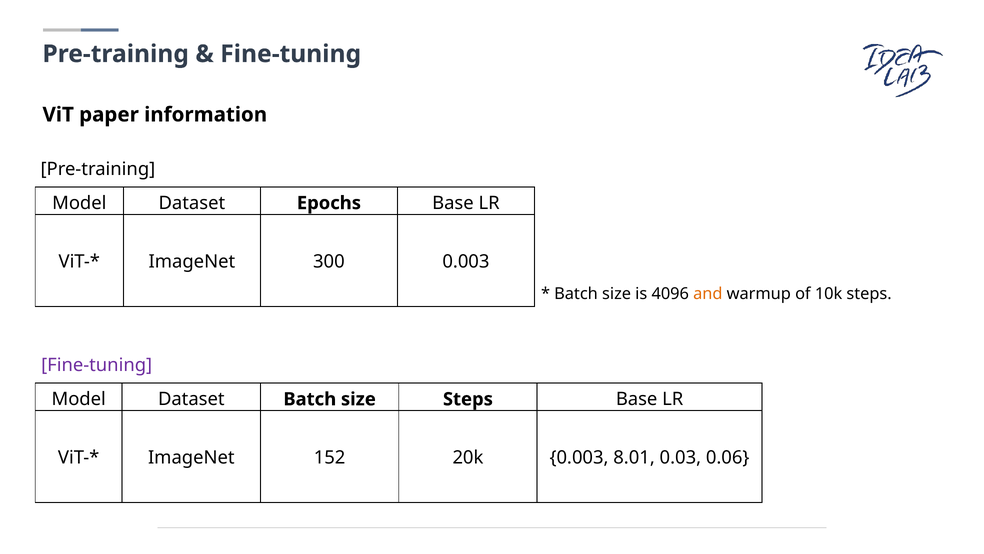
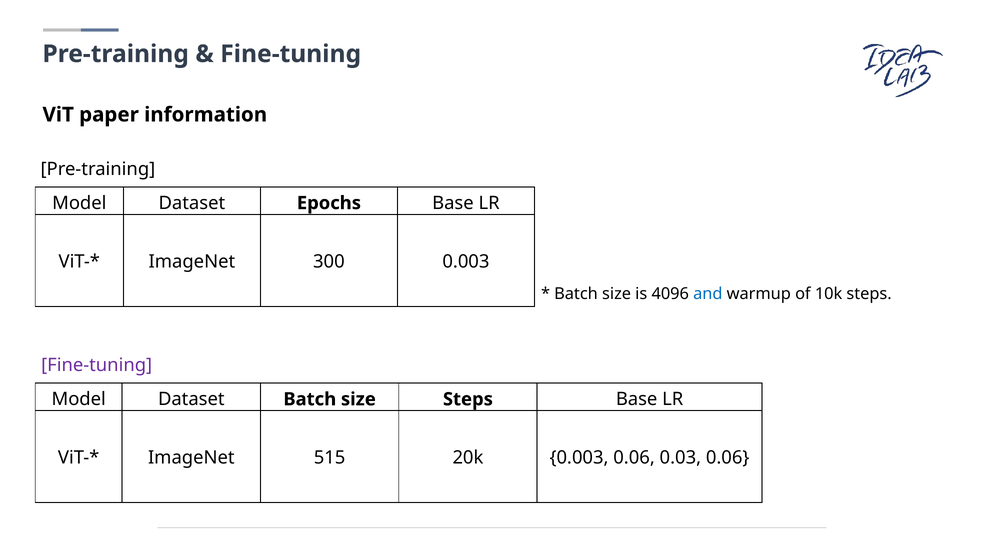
and colour: orange -> blue (708, 293)
152: 152 -> 515 (330, 457)
0.003 8.01: 8.01 -> 0.06 (634, 457)
